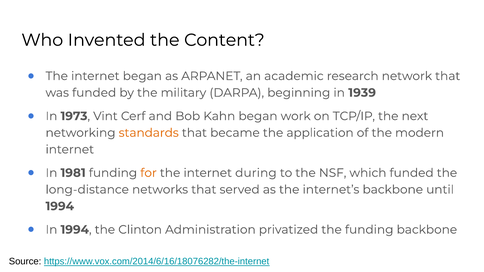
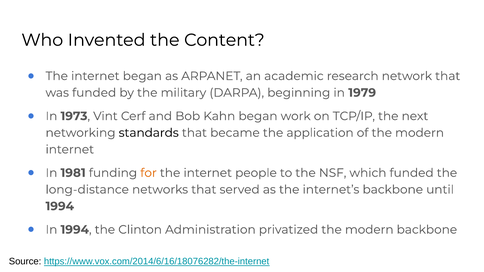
1939: 1939 -> 1979 (362, 93)
standards colour: orange -> black (149, 133)
during: during -> people (256, 173)
privatized the funding: funding -> modern (369, 230)
